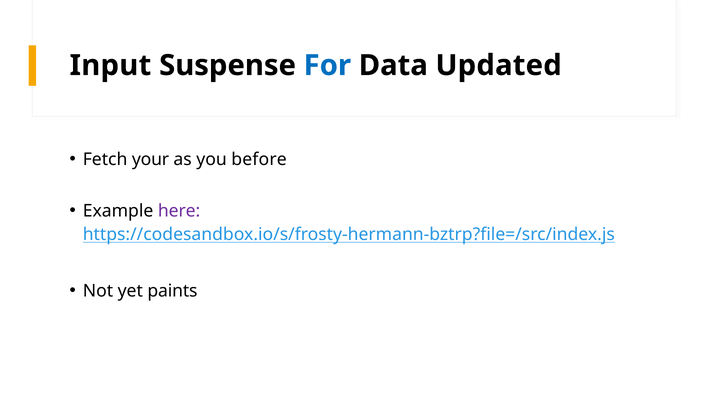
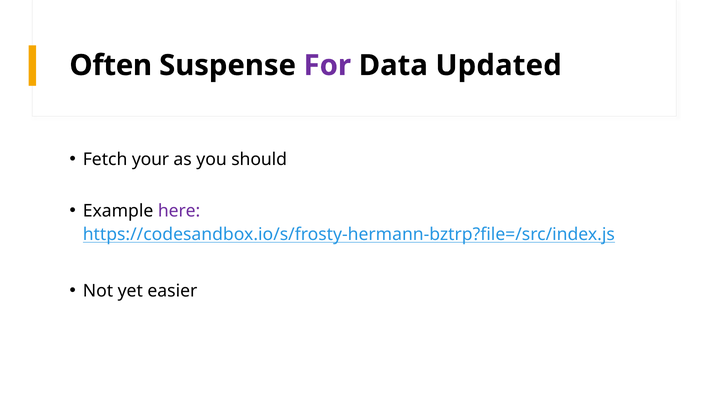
Input: Input -> Often (111, 65)
For colour: blue -> purple (327, 65)
before: before -> should (259, 159)
paints: paints -> easier (172, 291)
